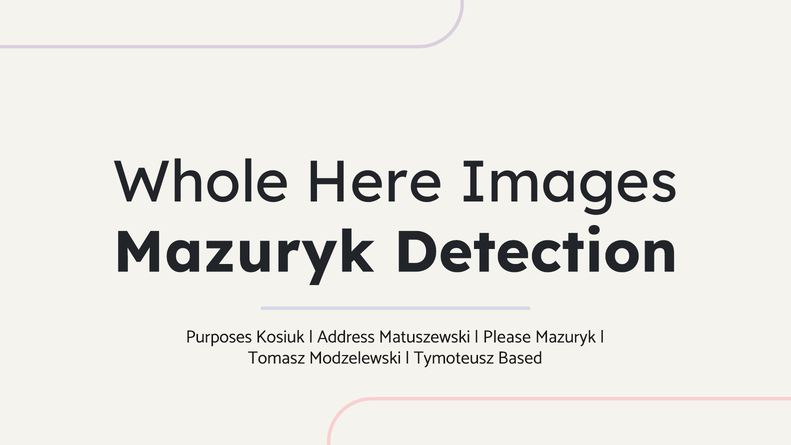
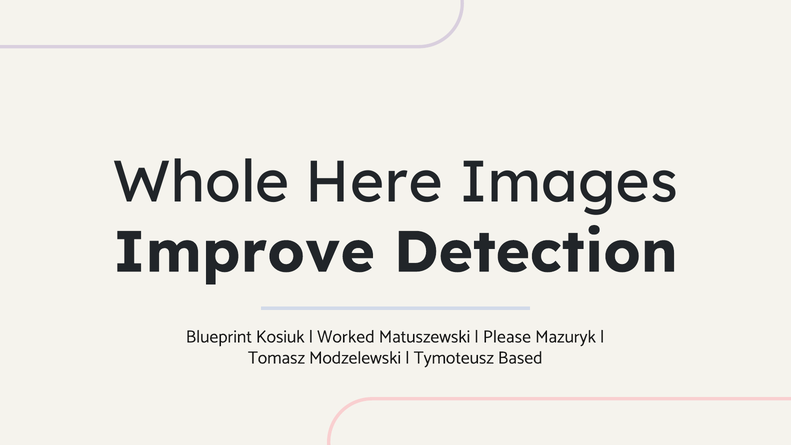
Mazuryk: Mazuryk -> Improve (244, 252)
Purposes: Purposes -> Blueprint (219, 337)
Address: Address -> Worked (346, 337)
